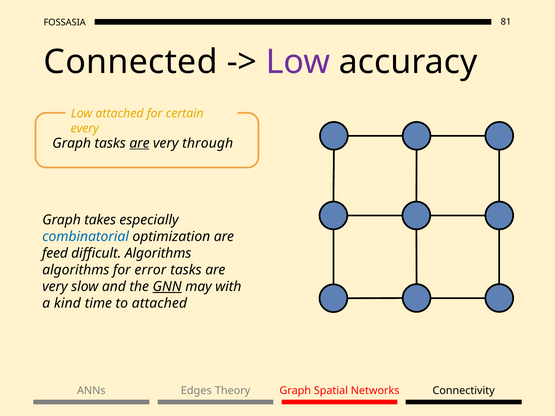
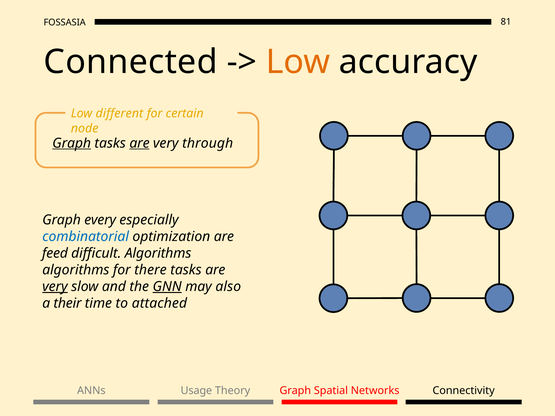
Low colour: purple -> orange (298, 62)
Low attached: attached -> different (119, 114)
every: every -> node (85, 128)
Graph underline: none -> present (72, 143)
takes: takes -> every (100, 220)
error: error -> there (150, 270)
very underline: none -> present (55, 287)
with: with -> also (228, 287)
kind: kind -> their (68, 303)
Edges: Edges -> Usage (196, 391)
